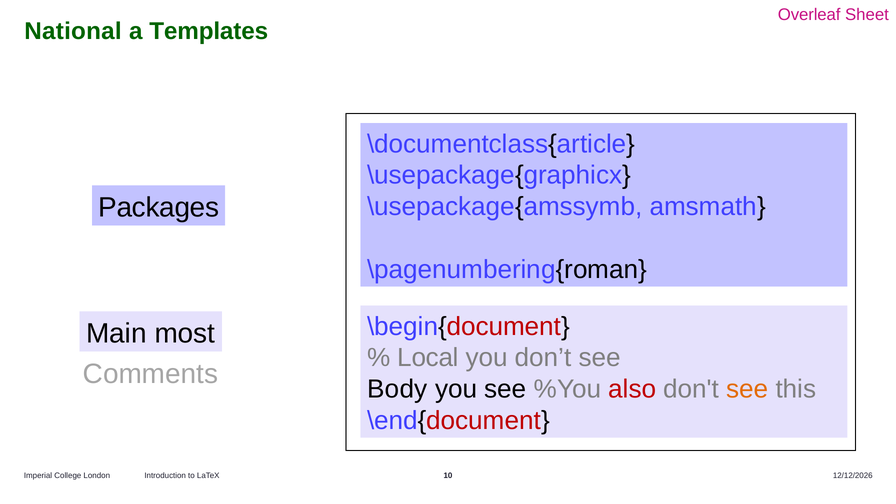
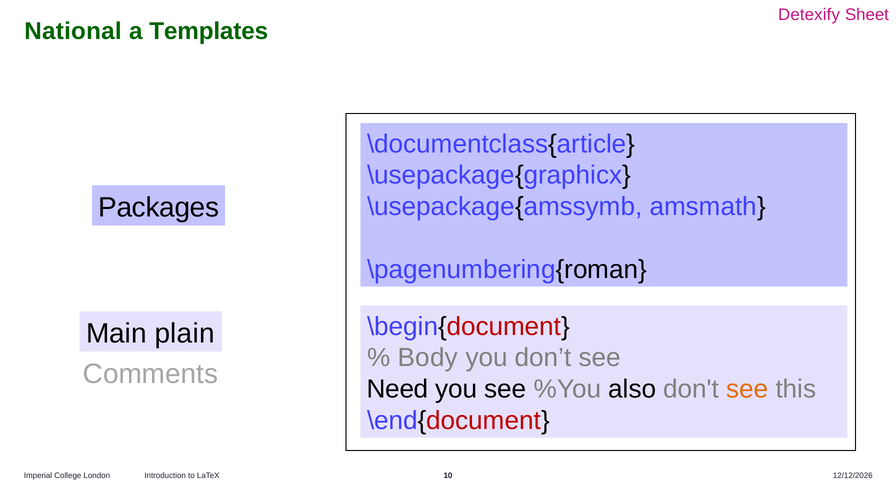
Overleaf: Overleaf -> Detexify (809, 15)
most: most -> plain (185, 333)
Local: Local -> Body (428, 358)
Body: Body -> Need (398, 389)
also colour: red -> black (632, 389)
